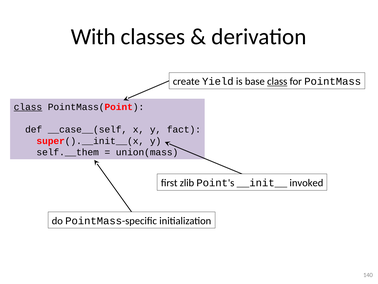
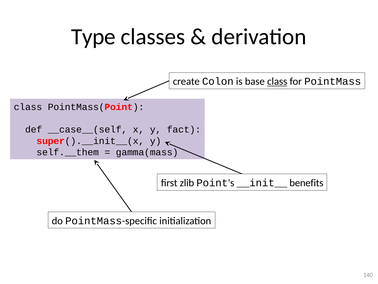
With: With -> Type (93, 37)
Yield: Yield -> Colon (218, 81)
class underline: present -> none (28, 107)
union(mass: union(mass -> gamma(mass (147, 152)
invoked: invoked -> benefits (306, 183)
